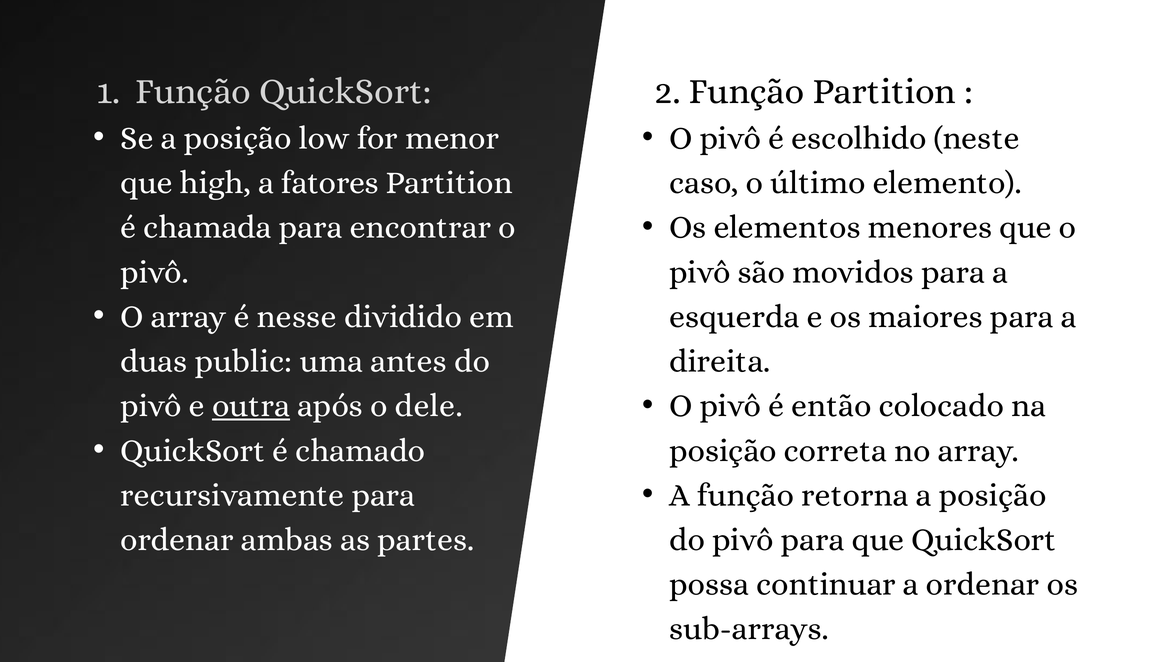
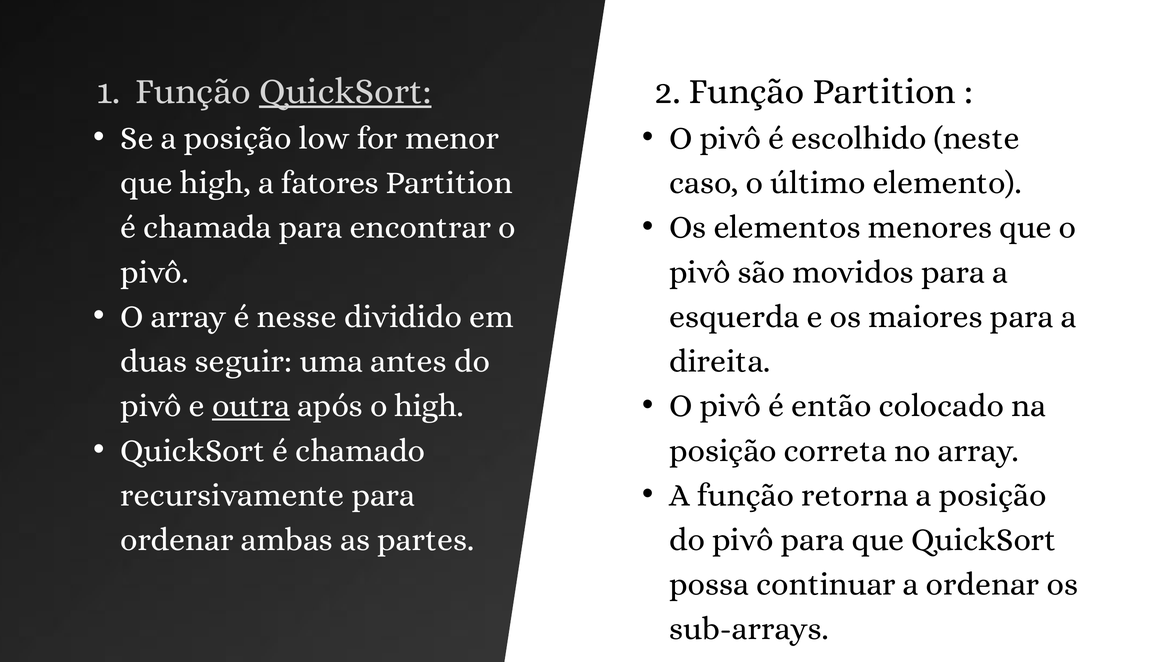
QuickSort underline: none -> present (345, 91)
public: public -> seguir (243, 361)
o dele: dele -> high (429, 406)
